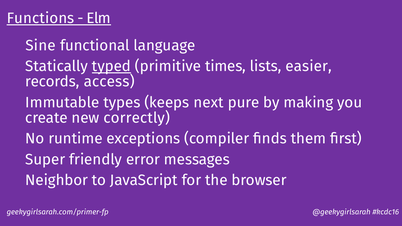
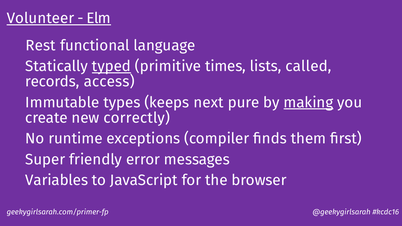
Functions: Functions -> Volunteer (41, 18)
Sine: Sine -> Rest (41, 45)
easier: easier -> called (309, 66)
making underline: none -> present (308, 103)
Neighbor: Neighbor -> Variables (57, 180)
